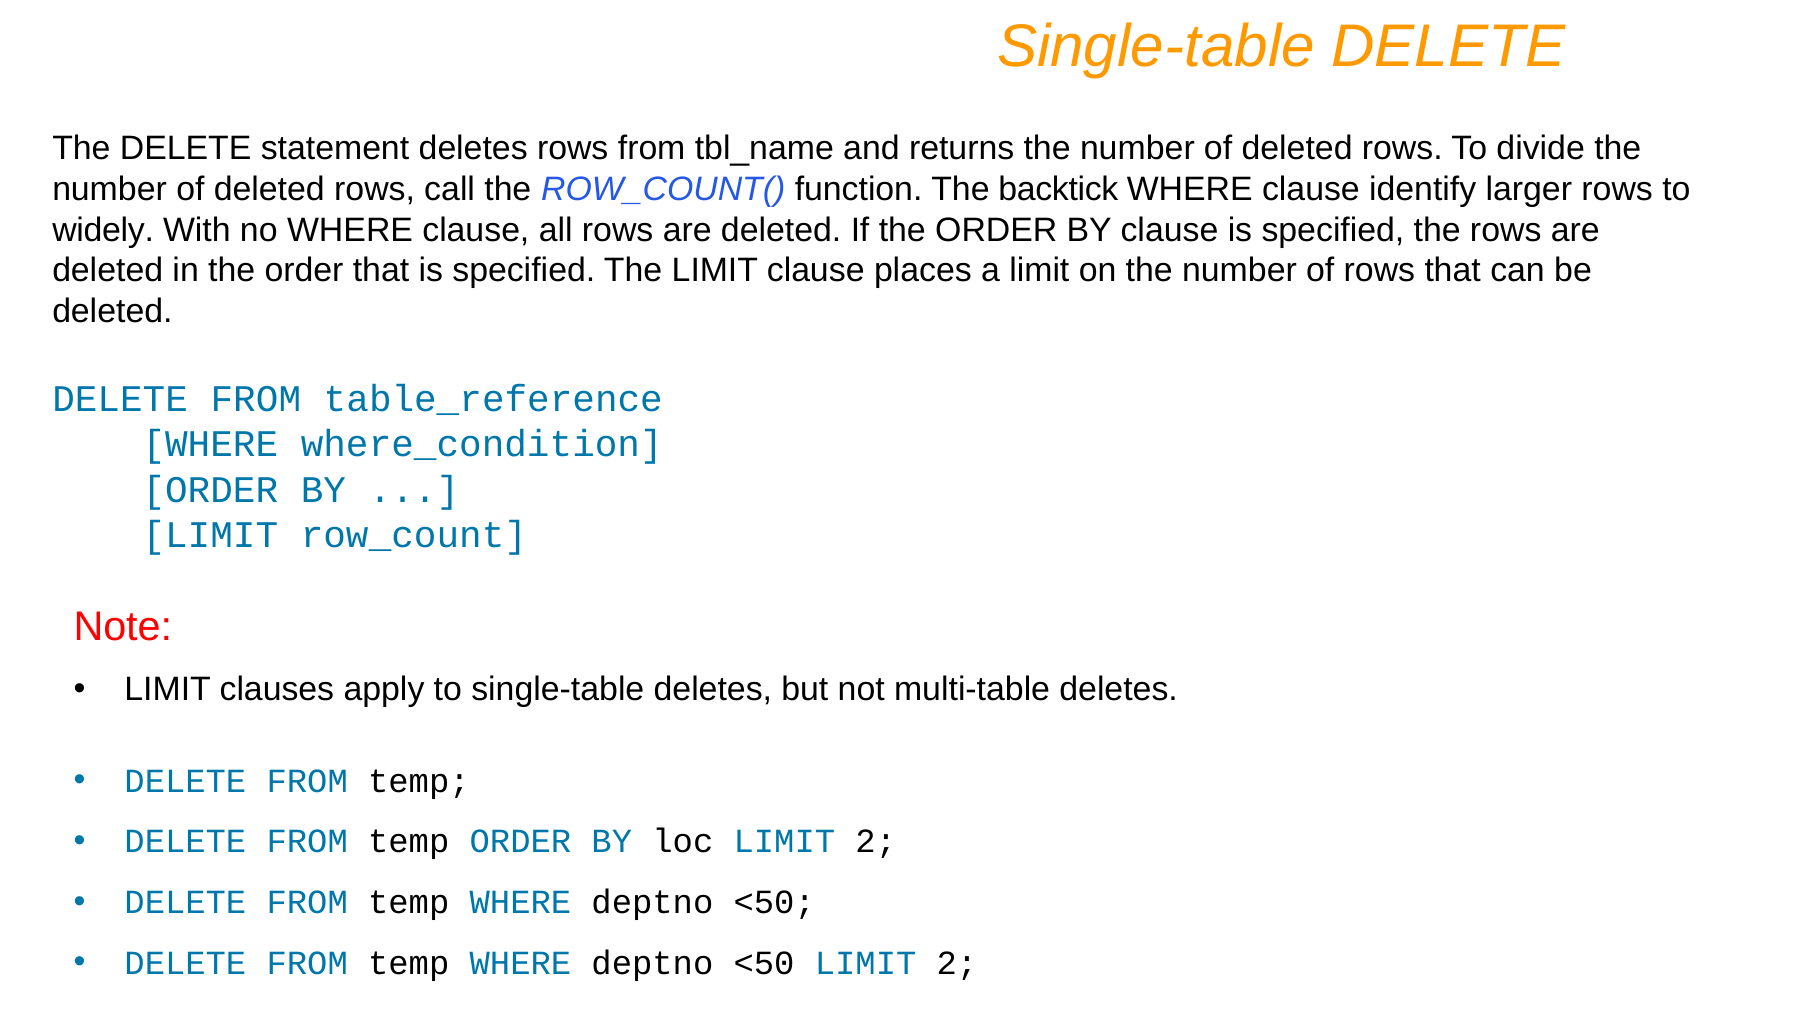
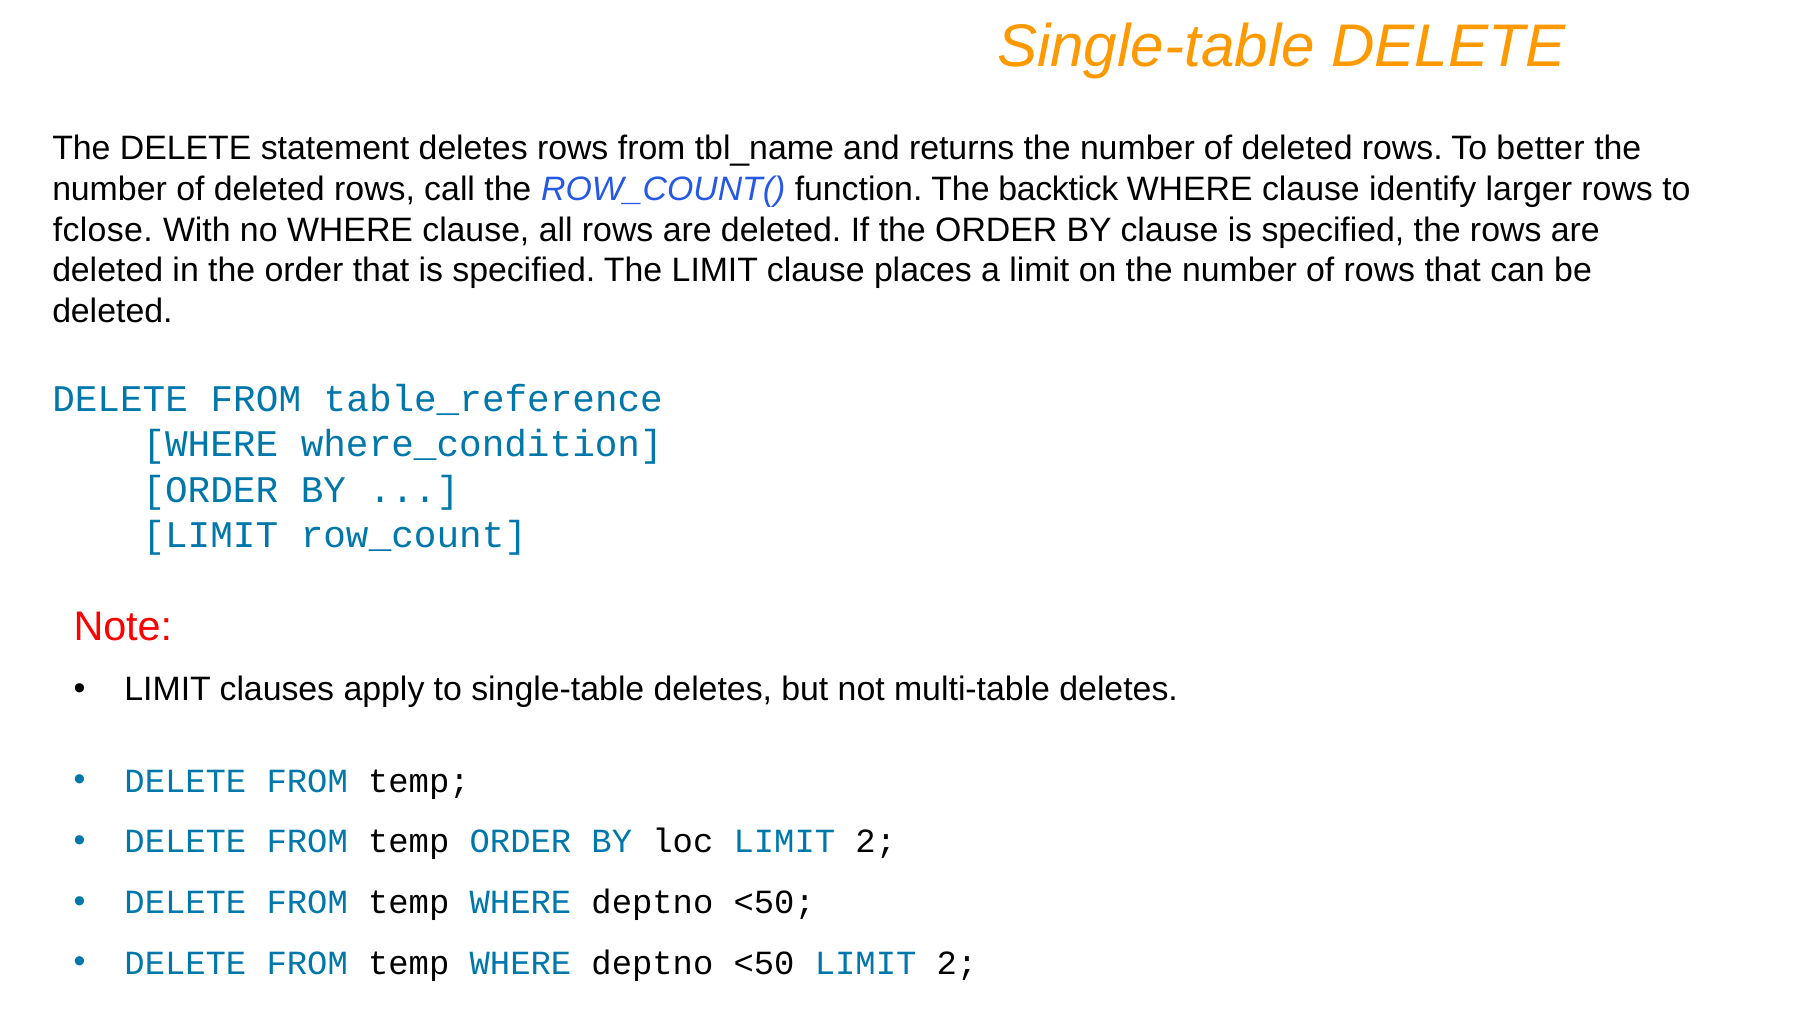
divide: divide -> better (1541, 149)
widely: widely -> fclose (103, 230)
